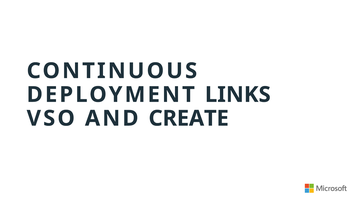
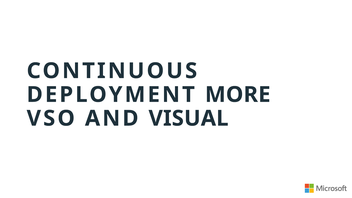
LINKS: LINKS -> MORE (238, 95)
CREATE: CREATE -> VISUAL (189, 118)
